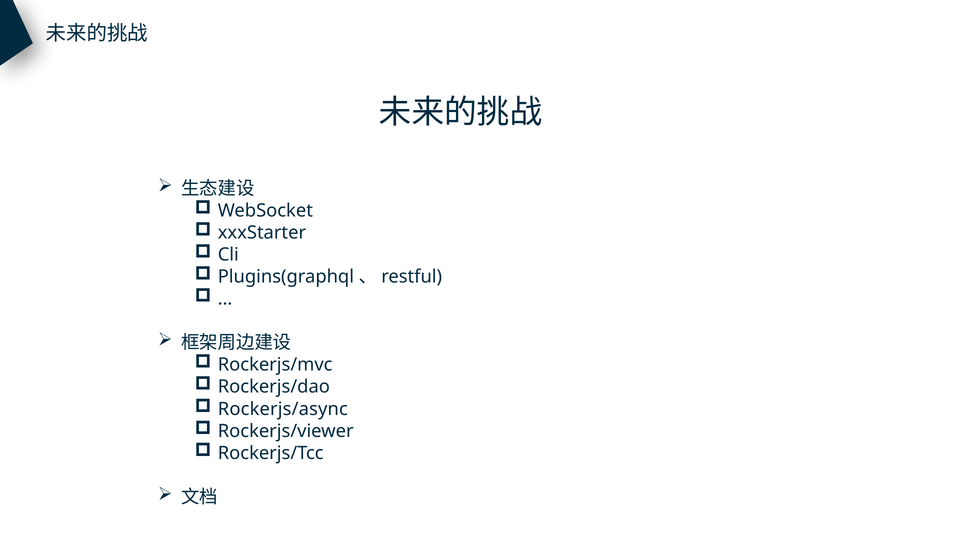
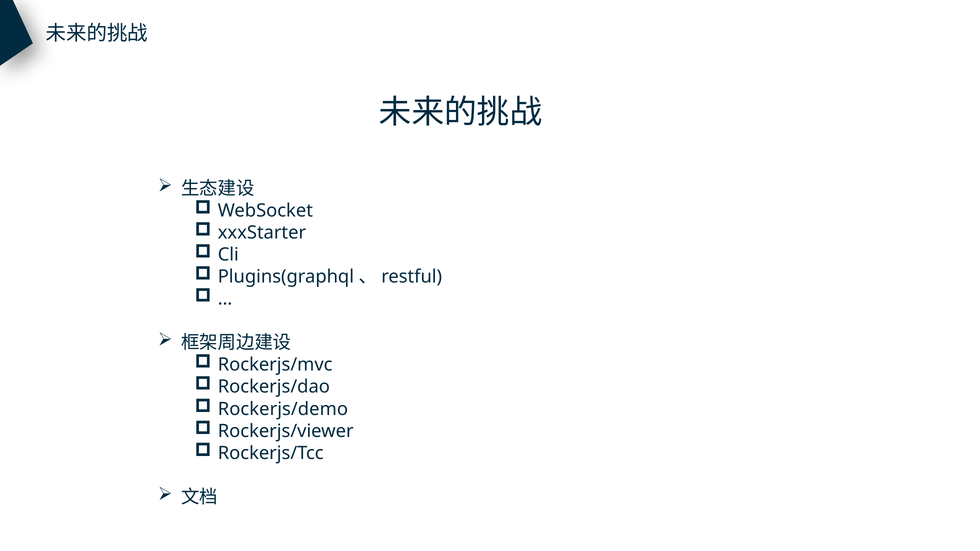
Rockerjs/async: Rockerjs/async -> Rockerjs/demo (283, 409)
